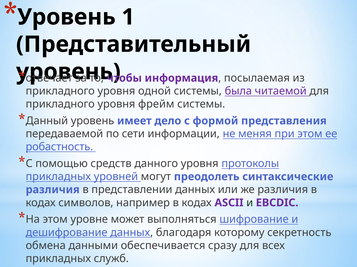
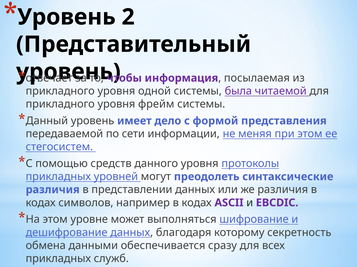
1: 1 -> 2 (128, 17)
робастность: робастность -> стегосистем (59, 147)
